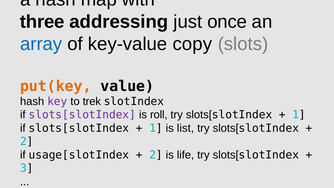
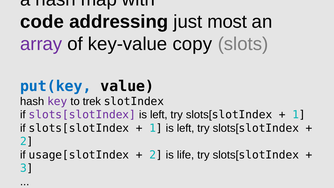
three: three -> code (42, 22)
once: once -> most (227, 22)
array colour: blue -> purple (41, 44)
put(key colour: orange -> blue (56, 86)
roll: roll -> left (159, 115)
1 is list: list -> left (186, 128)
